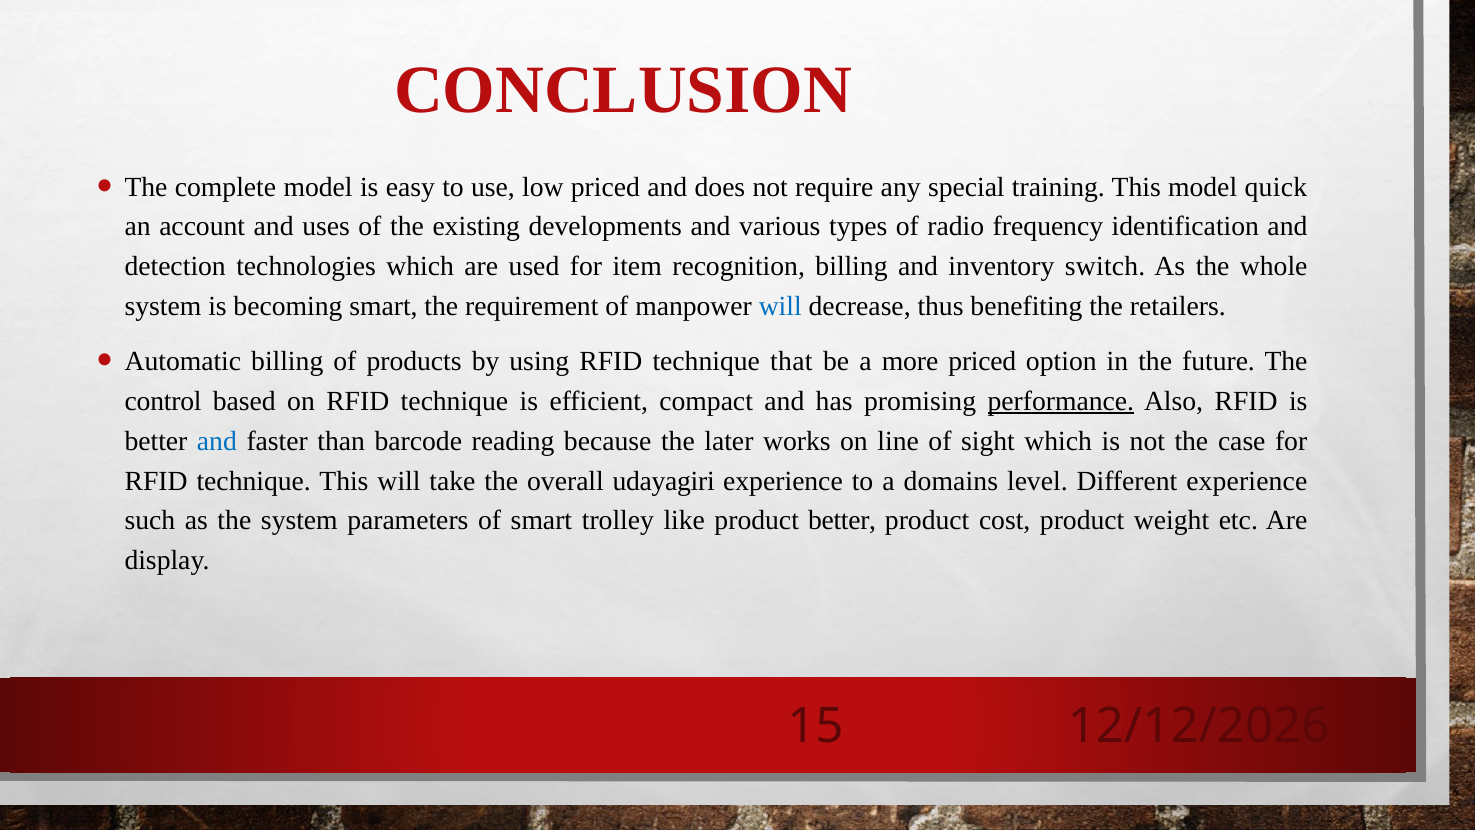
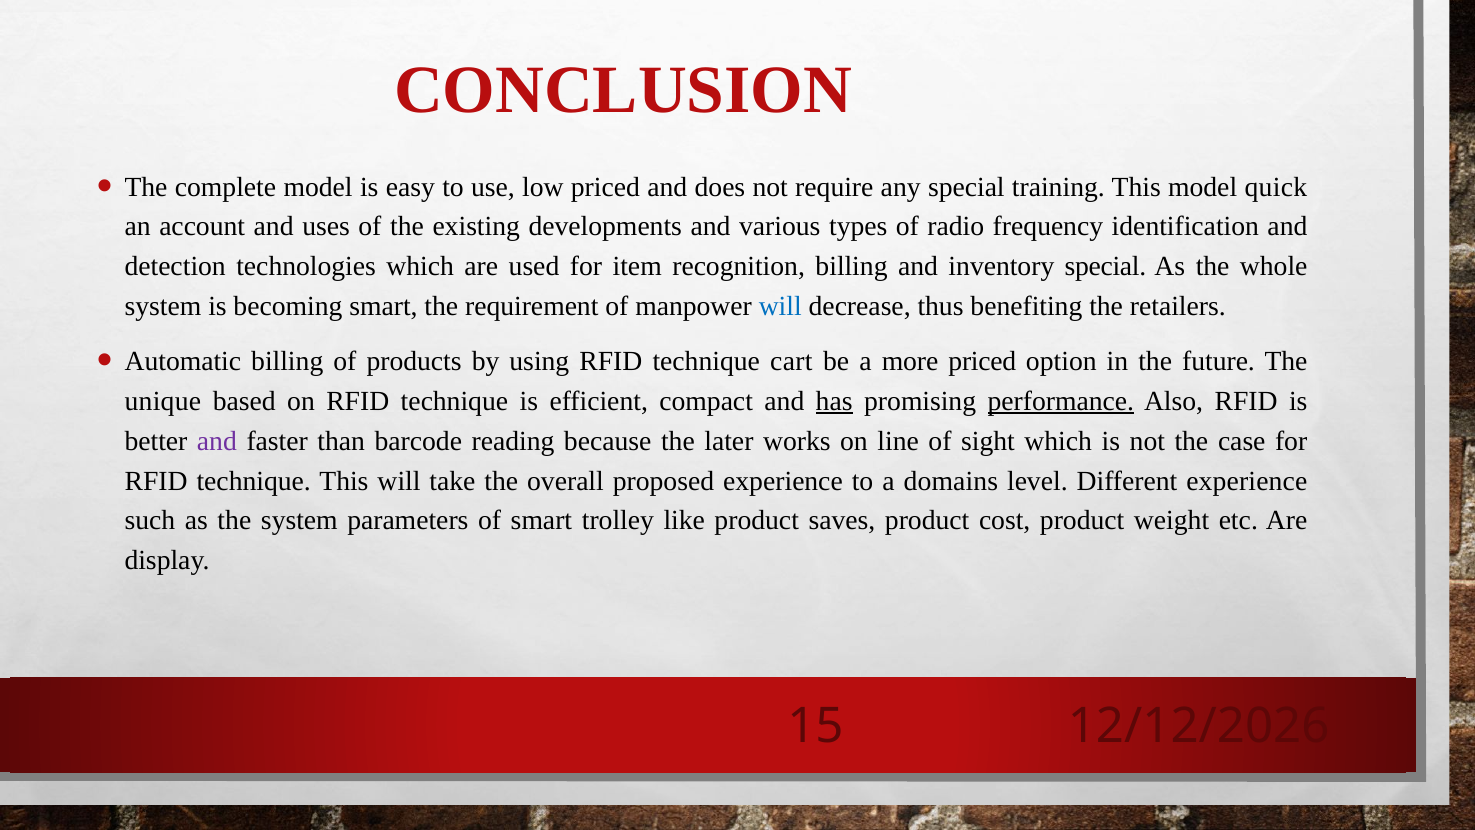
inventory switch: switch -> special (1105, 266)
that: that -> cart (791, 361)
control: control -> unique (163, 401)
has underline: none -> present (834, 401)
and colour: blue -> purple (217, 441)
udayagiri: udayagiri -> proposed (663, 481)
product better: better -> saves (842, 521)
